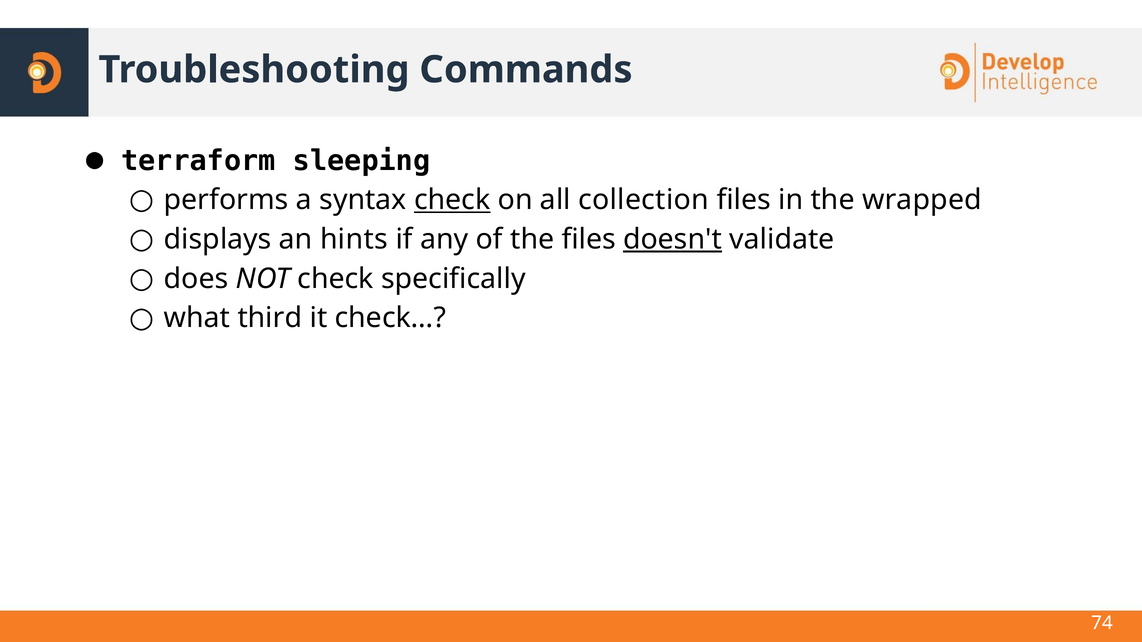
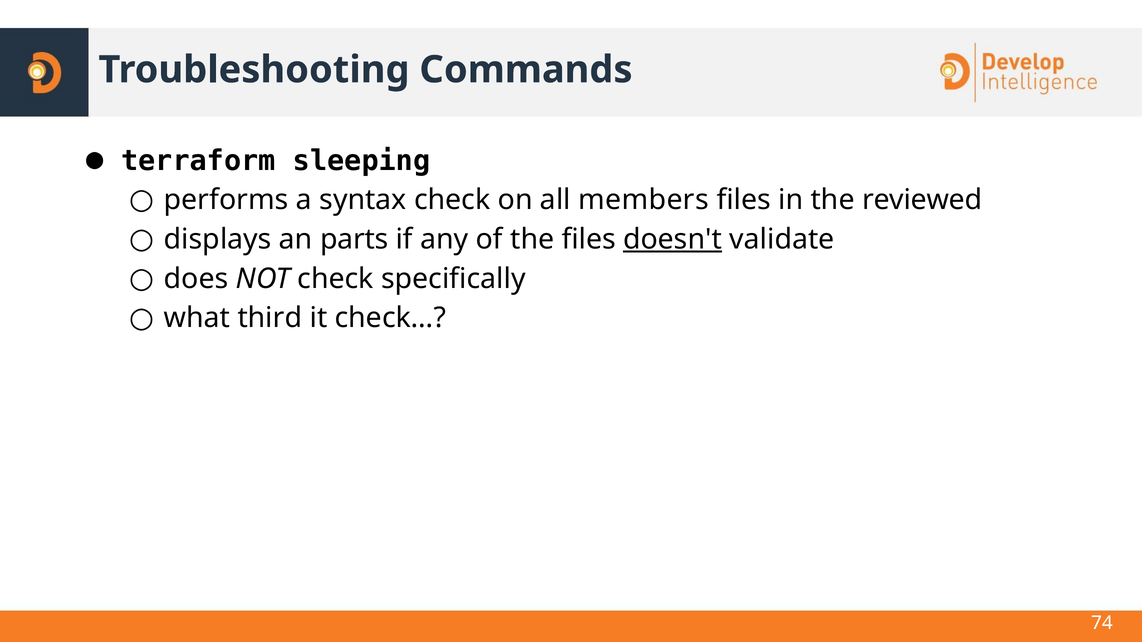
check underline: present -> none (452, 200)
collection: collection -> members (644, 200)
wrapped: wrapped -> reviewed (922, 200)
hints: hints -> parts (354, 239)
